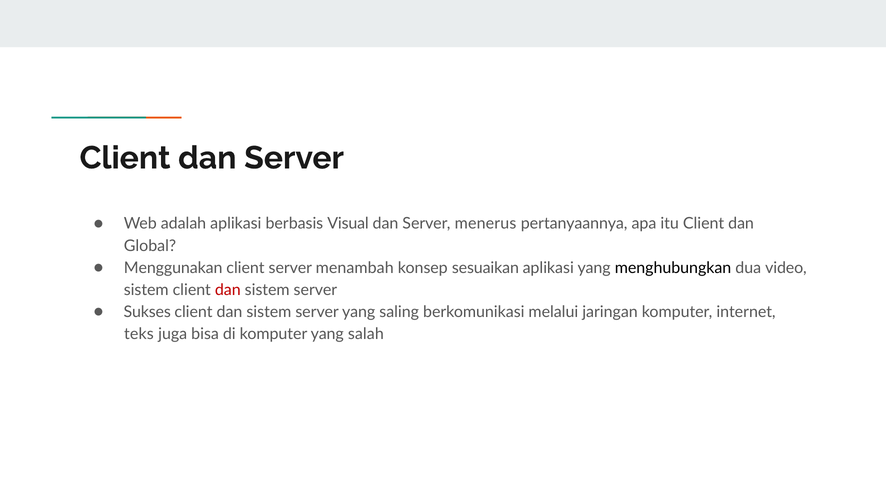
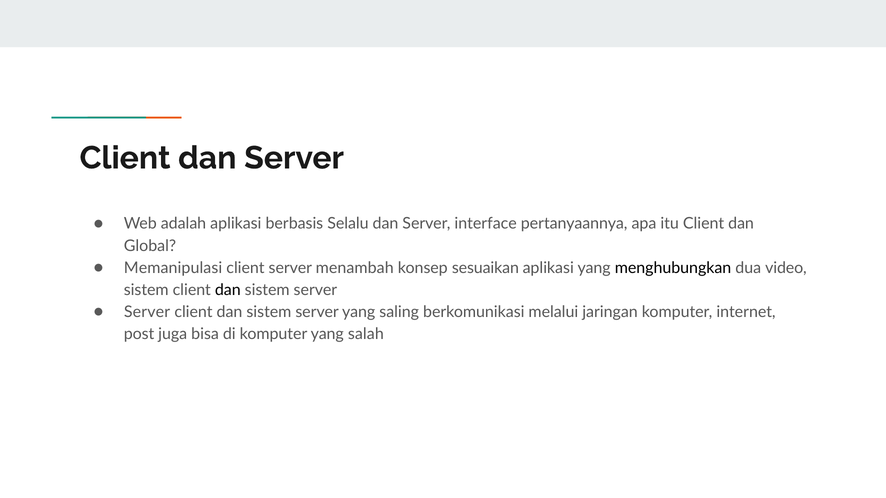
Visual: Visual -> Selalu (348, 224)
menerus: menerus -> interface (486, 224)
Menggunakan: Menggunakan -> Memanipulasi (173, 268)
dan colour: red -> black (228, 290)
Sukses: Sukses -> Server (147, 312)
teks: teks -> post (139, 334)
